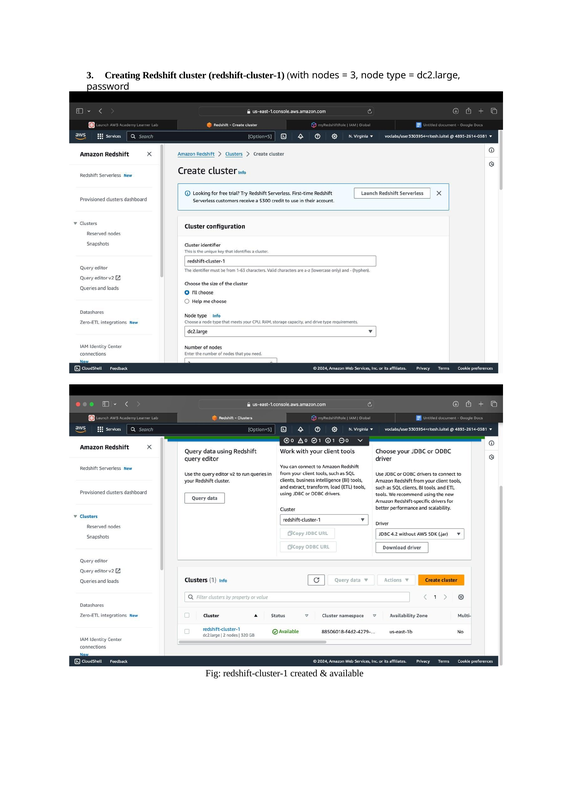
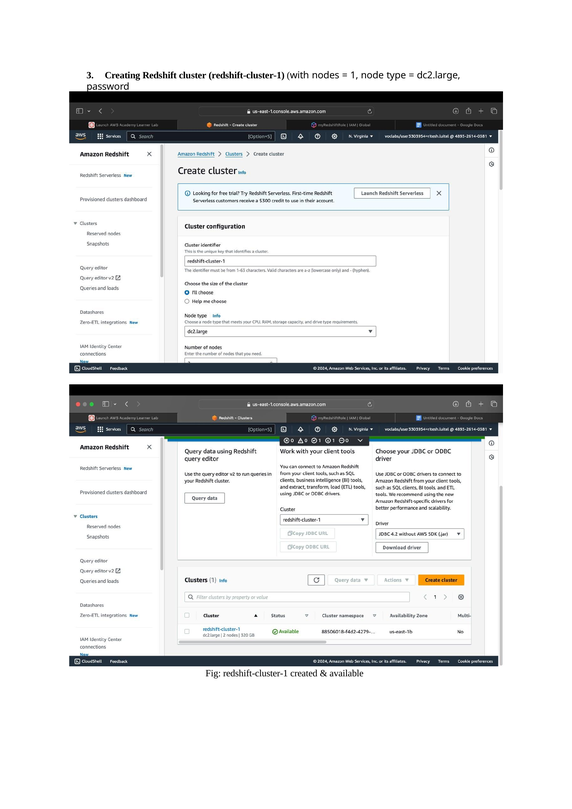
3: 3 -> 1 (354, 75)
